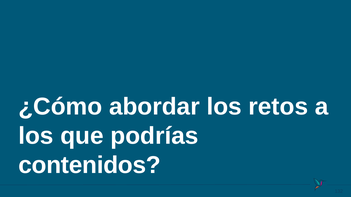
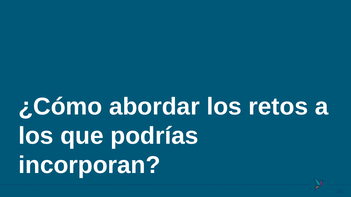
contenidos: contenidos -> incorporan (89, 165)
